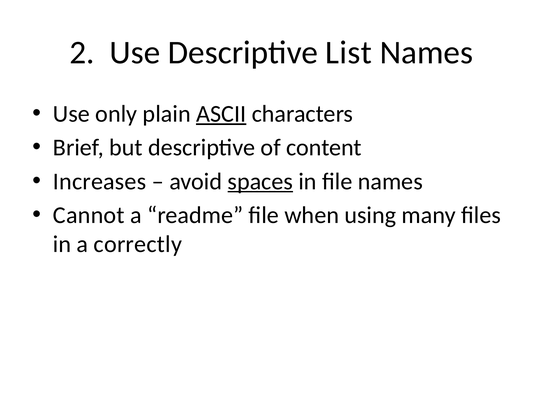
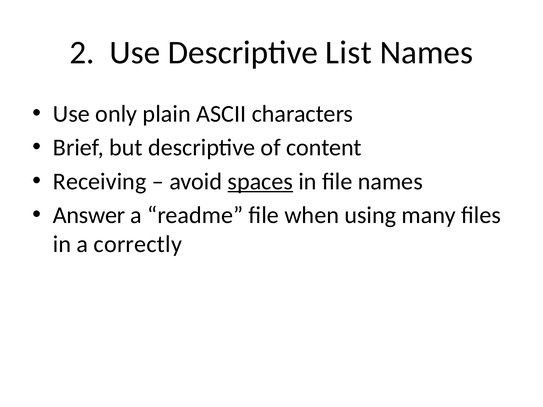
ASCII underline: present -> none (221, 114)
Increases: Increases -> Receiving (100, 182)
Cannot: Cannot -> Answer (89, 215)
